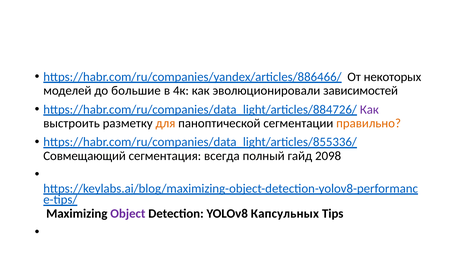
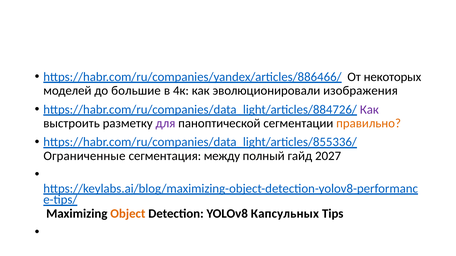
зависимостей: зависимостей -> изображения (361, 91)
для colour: orange -> purple (165, 124)
Совмещающий: Совмещающий -> Ограниченные (84, 156)
всегда: всегда -> между (222, 156)
2098: 2098 -> 2027 (328, 156)
Object colour: purple -> orange (128, 214)
